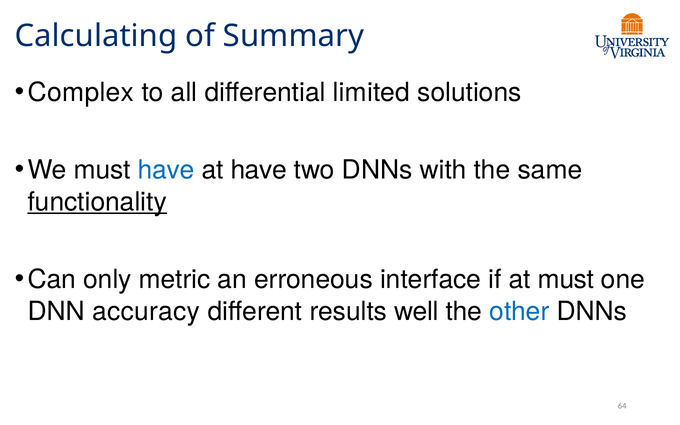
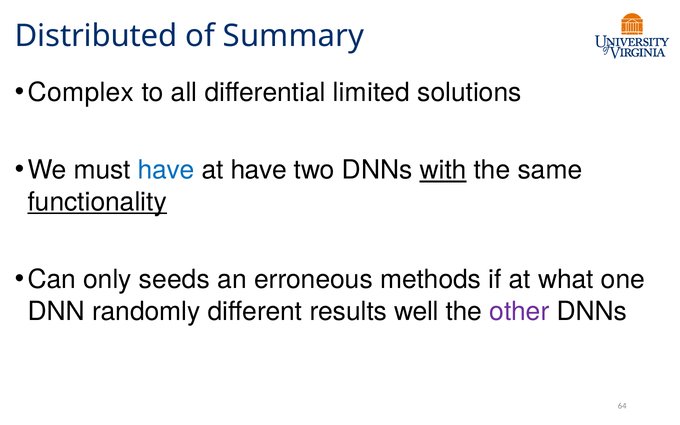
Calculating: Calculating -> Distributed (96, 36)
with underline: none -> present (443, 170)
metric: metric -> seeds (174, 280)
interface: interface -> methods (431, 280)
at must: must -> what (566, 280)
accuracy: accuracy -> randomly (146, 311)
other colour: blue -> purple (519, 311)
